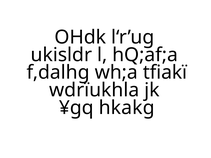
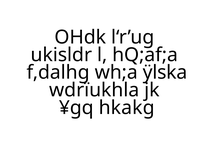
tfiakï: tfiakï -> ÿlska (165, 73)
